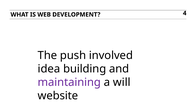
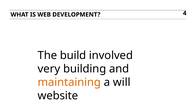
push: push -> build (73, 55)
idea: idea -> very (49, 69)
maintaining colour: purple -> orange (69, 82)
